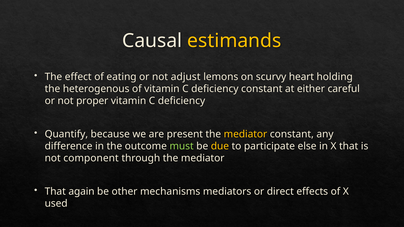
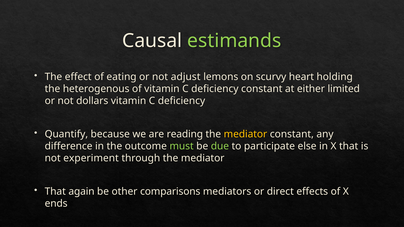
estimands colour: yellow -> light green (234, 41)
careful: careful -> limited (344, 89)
proper: proper -> dollars (92, 101)
present: present -> reading (185, 134)
due colour: yellow -> light green (220, 146)
component: component -> experiment (91, 158)
mechanisms: mechanisms -> comparisons (170, 192)
used: used -> ends (56, 204)
